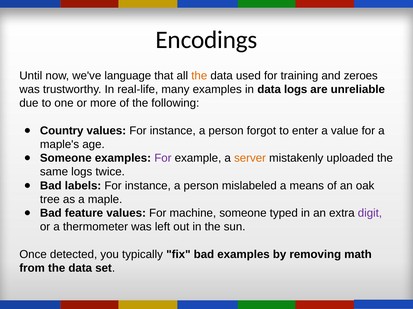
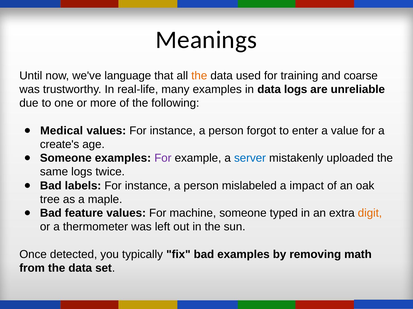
Encodings: Encodings -> Meanings (206, 40)
zeroes: zeroes -> coarse (361, 76)
Country: Country -> Medical (62, 131)
maple's: maple's -> create's (60, 145)
server colour: orange -> blue (250, 158)
means: means -> impact (307, 186)
digit colour: purple -> orange (370, 214)
